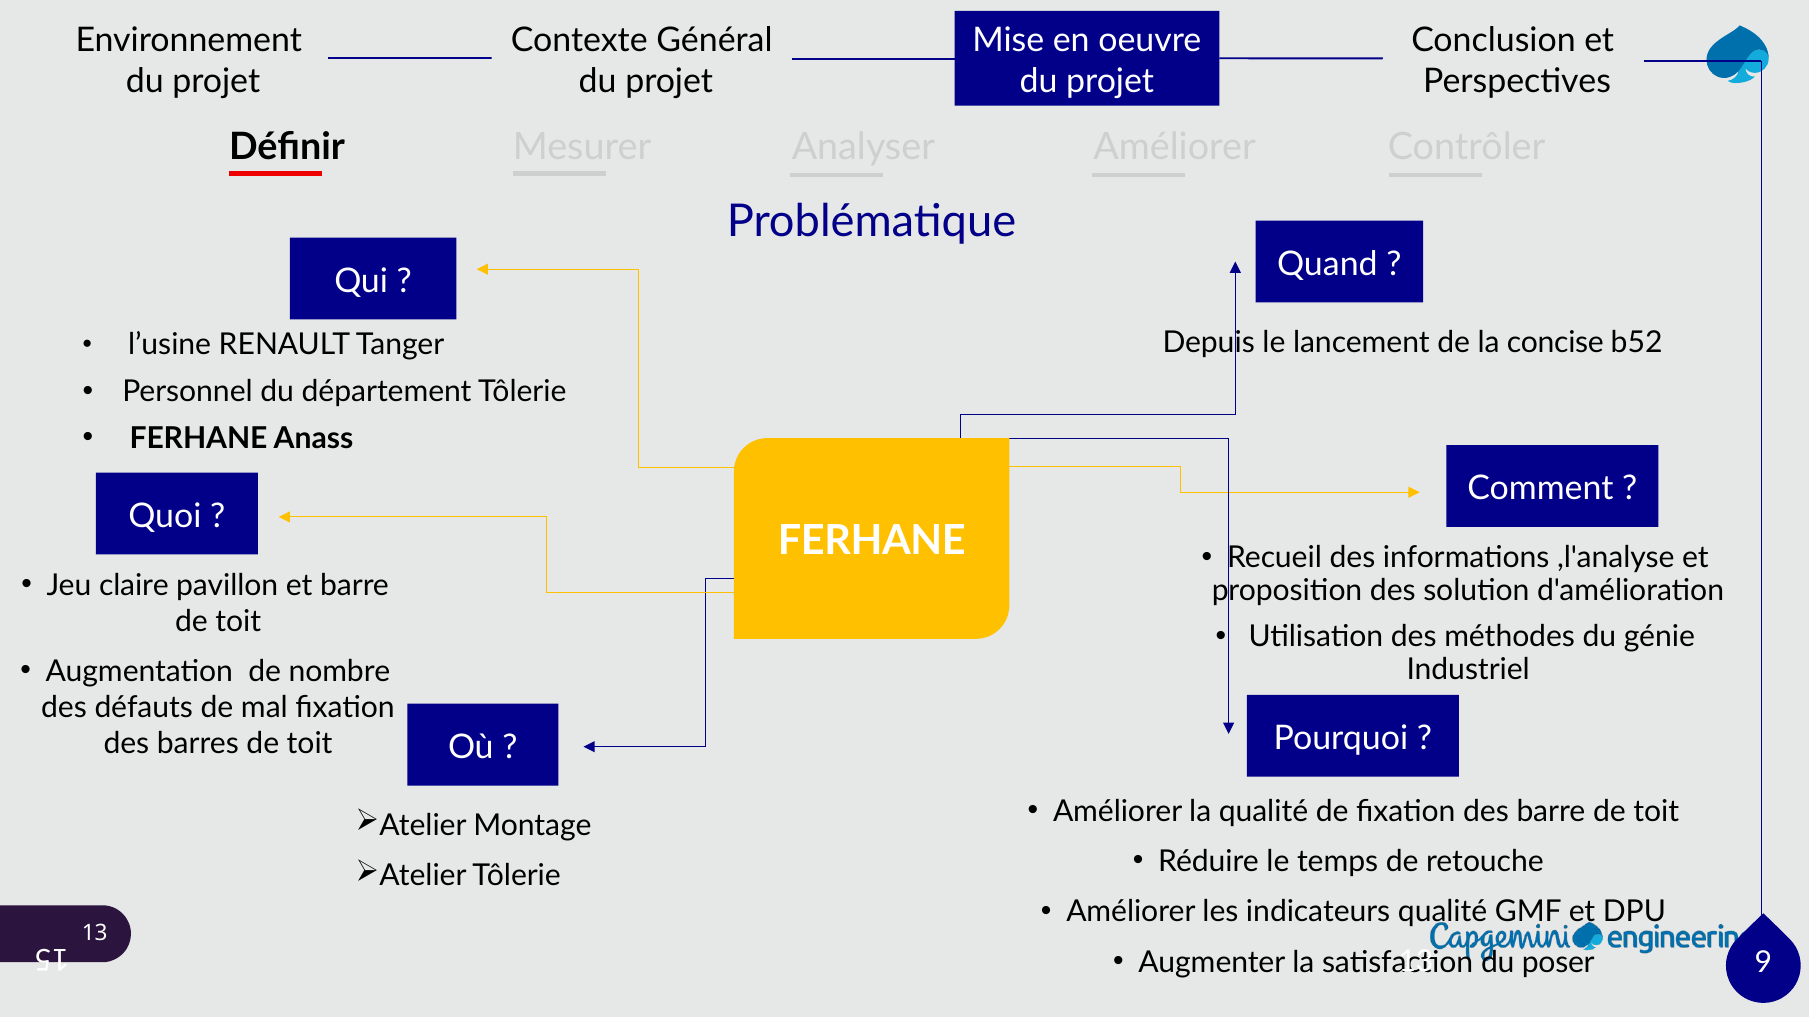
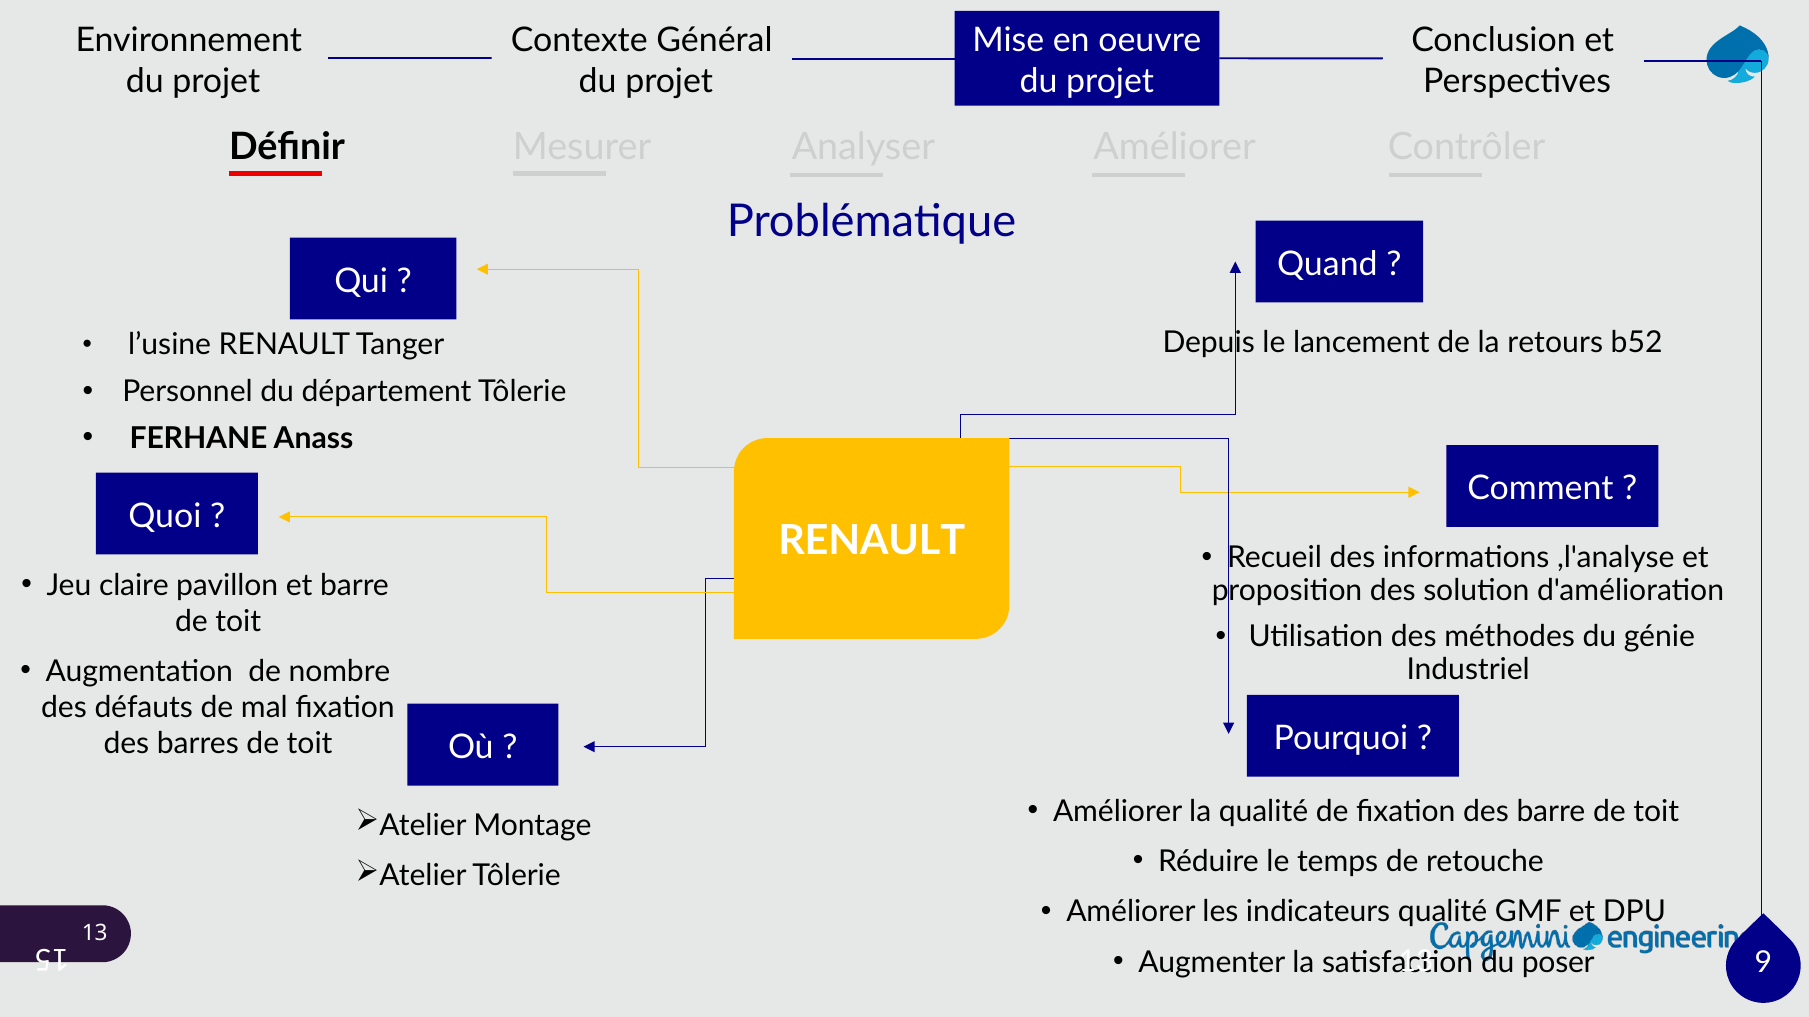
concise: concise -> retours (1555, 343)
FERHANE: FERHANE -> RENAULT (872, 542)
